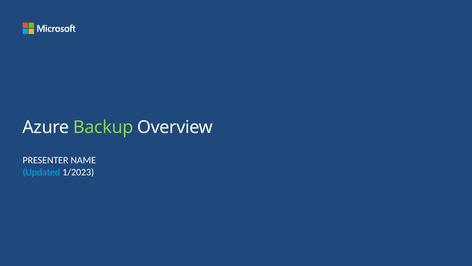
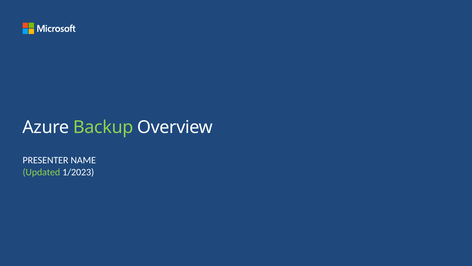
Updated colour: light blue -> light green (41, 172)
